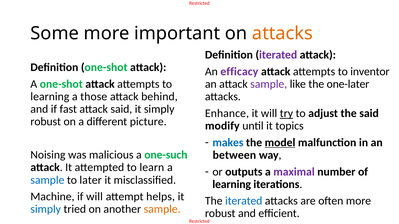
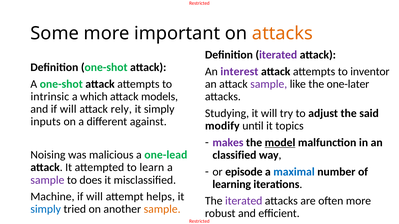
efficacy: efficacy -> interest (239, 72)
learning: learning -> intrinsic (50, 97)
those: those -> which (94, 97)
behind: behind -> models (160, 97)
and if fast: fast -> will (68, 109)
attack said: said -> rely (121, 109)
Enhance: Enhance -> Studying (227, 114)
try underline: present -> none (286, 114)
robust: robust -> inputs (46, 122)
picture: picture -> against (148, 122)
makes colour: blue -> purple (228, 143)
one-such: one-such -> one-lead (166, 155)
between: between -> classified (234, 155)
outputs: outputs -> episode (244, 172)
maximal colour: purple -> blue (294, 172)
sample colour: blue -> purple (47, 180)
later: later -> does (91, 180)
iterated colour: blue -> purple (244, 201)
